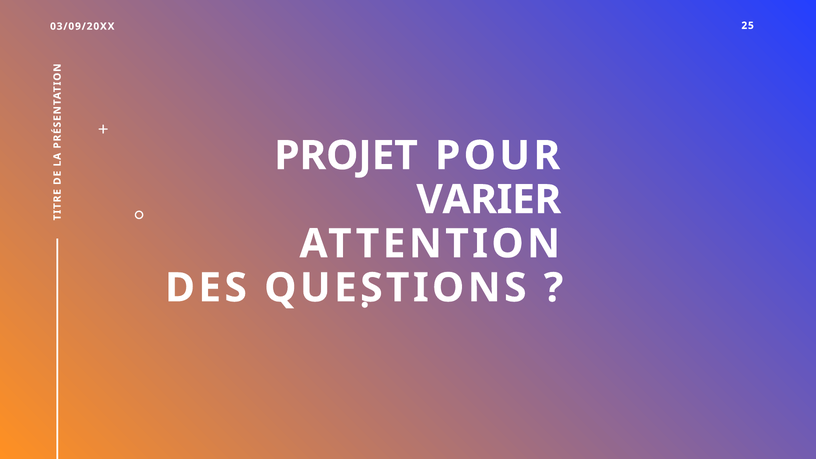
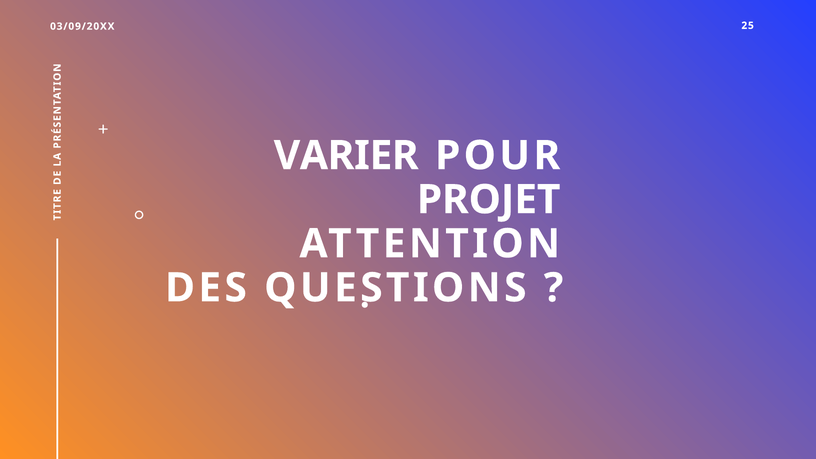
PROJET: PROJET -> VARIER (346, 156)
VARIER: VARIER -> PROJET (489, 200)
